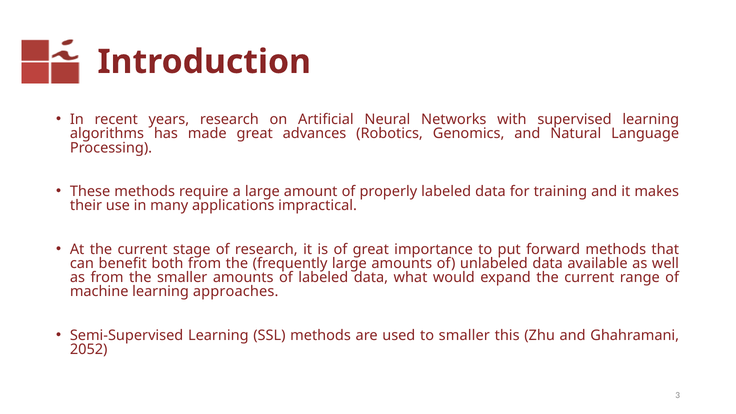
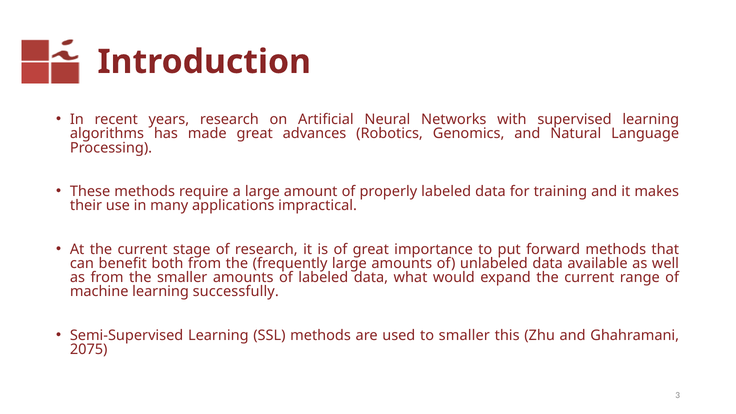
approaches: approaches -> successfully (236, 292)
2052: 2052 -> 2075 (89, 349)
